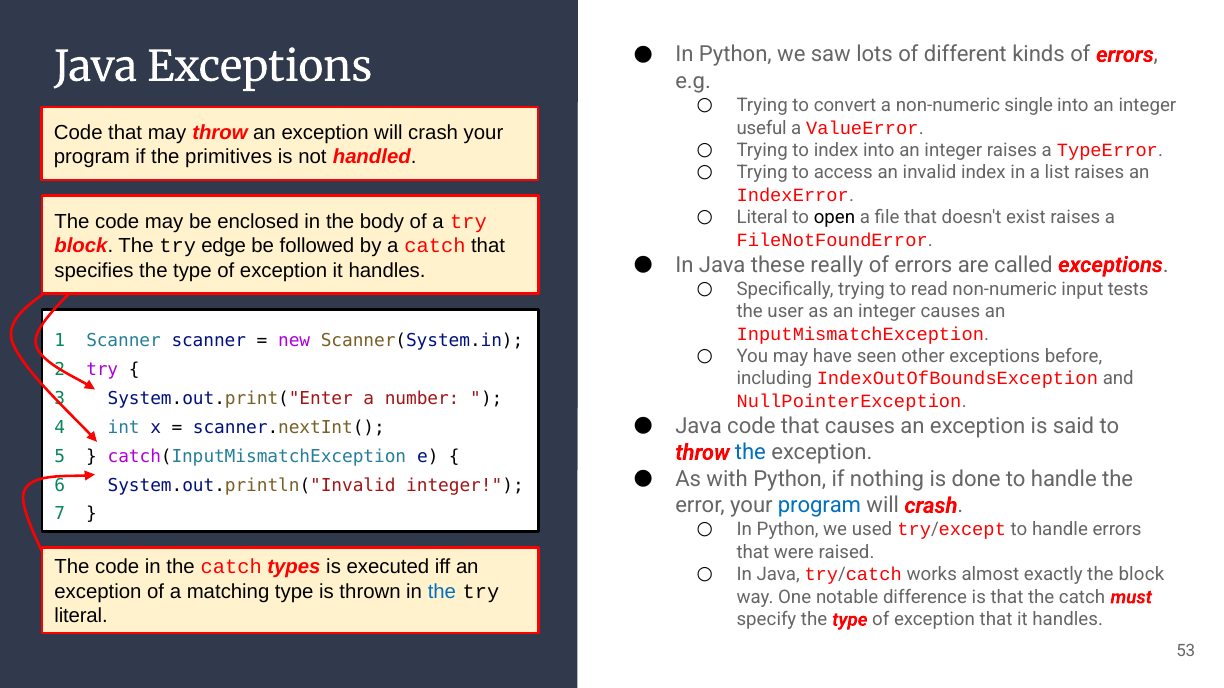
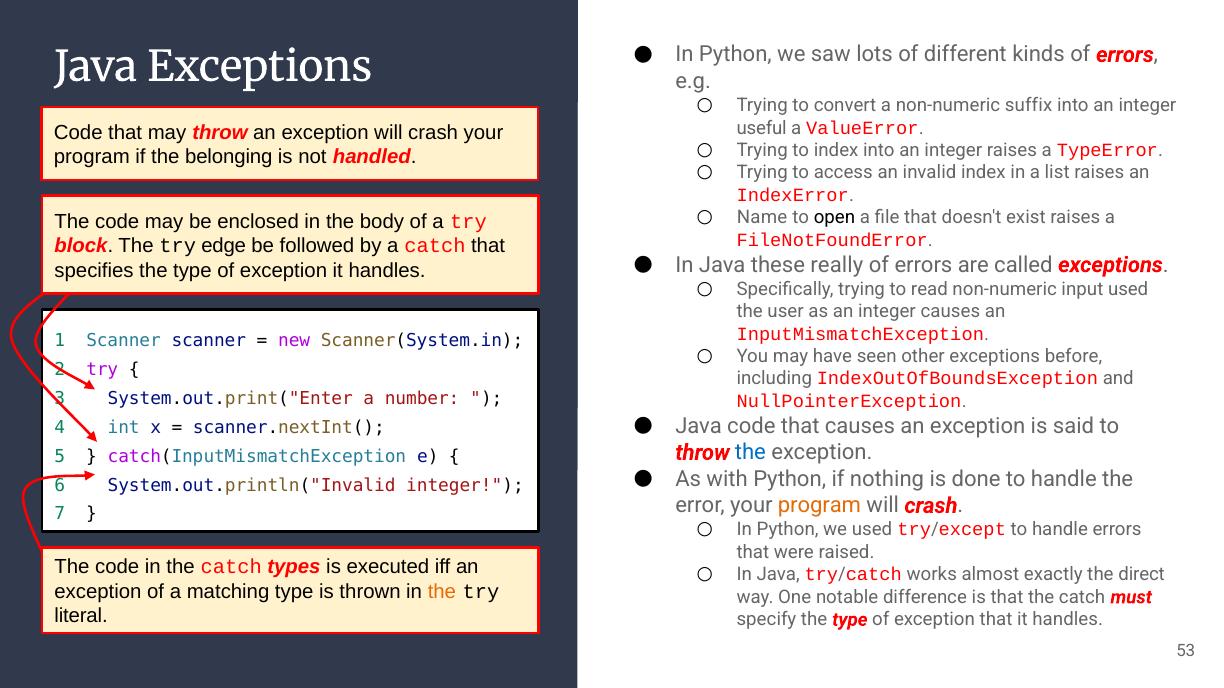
single: single -> suffix (1029, 106)
primitives: primitives -> belonging (229, 157)
Literal: Literal -> Name (762, 218)
input tests: tests -> used (1128, 289)
program colour: blue -> orange (820, 506)
the block: block -> direct (1142, 575)
the colour: blue -> orange (442, 592)
